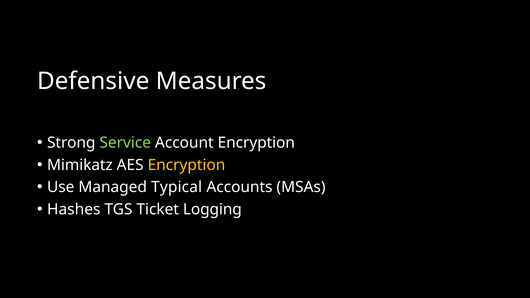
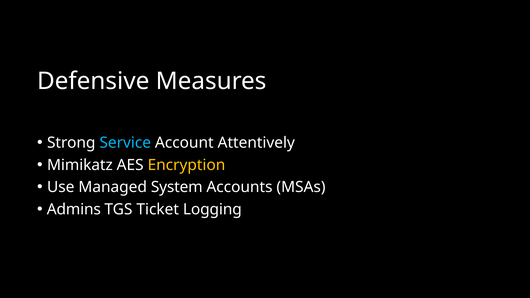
Service colour: light green -> light blue (125, 143)
Account Encryption: Encryption -> Attentively (256, 143)
Typical: Typical -> System (177, 187)
Hashes: Hashes -> Admins (74, 209)
